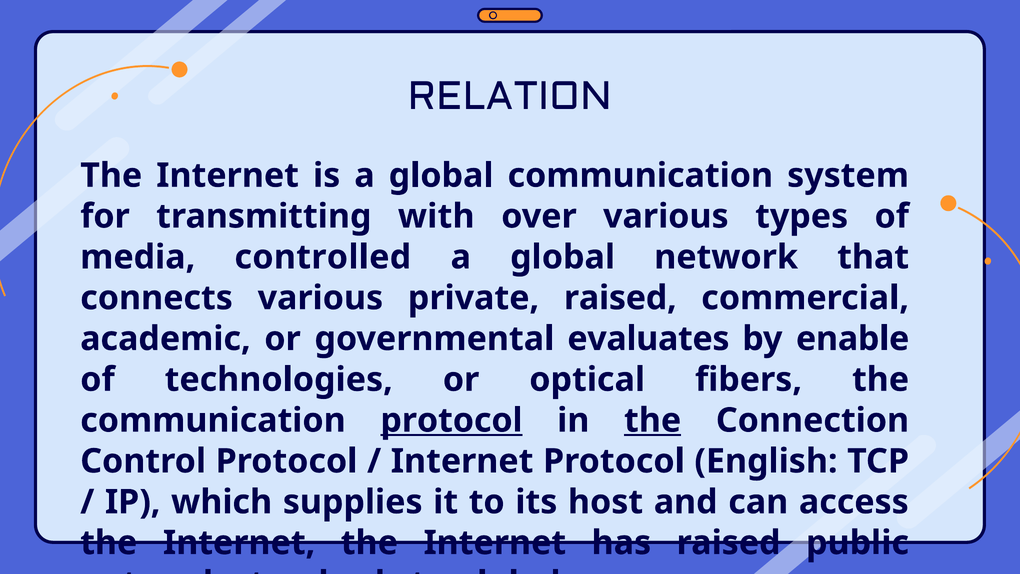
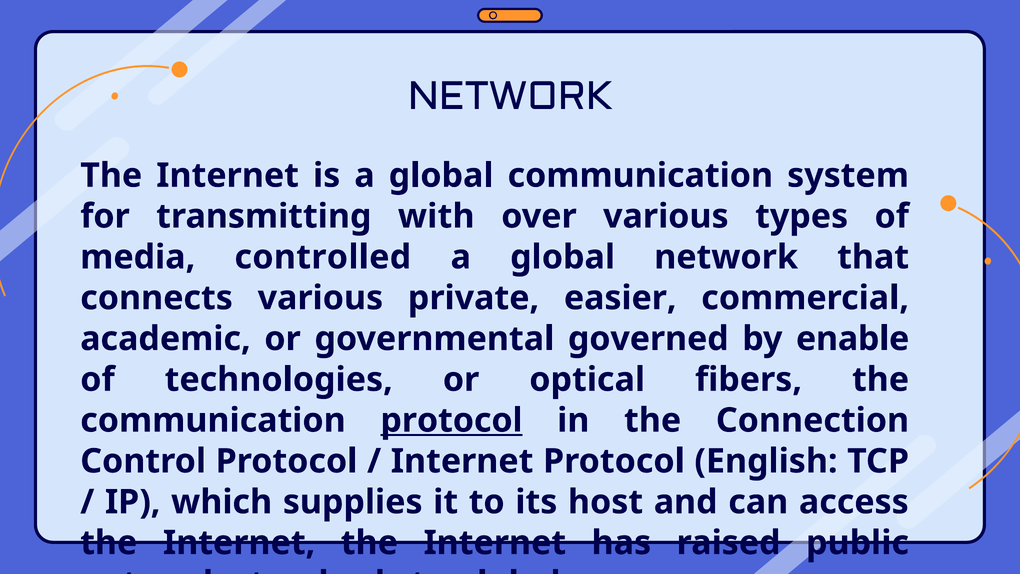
RELATION: RELATION -> NETWORK (510, 96)
private raised: raised -> easier (620, 298)
evaluates: evaluates -> governed (648, 339)
the underline: present -> none (653, 420)
